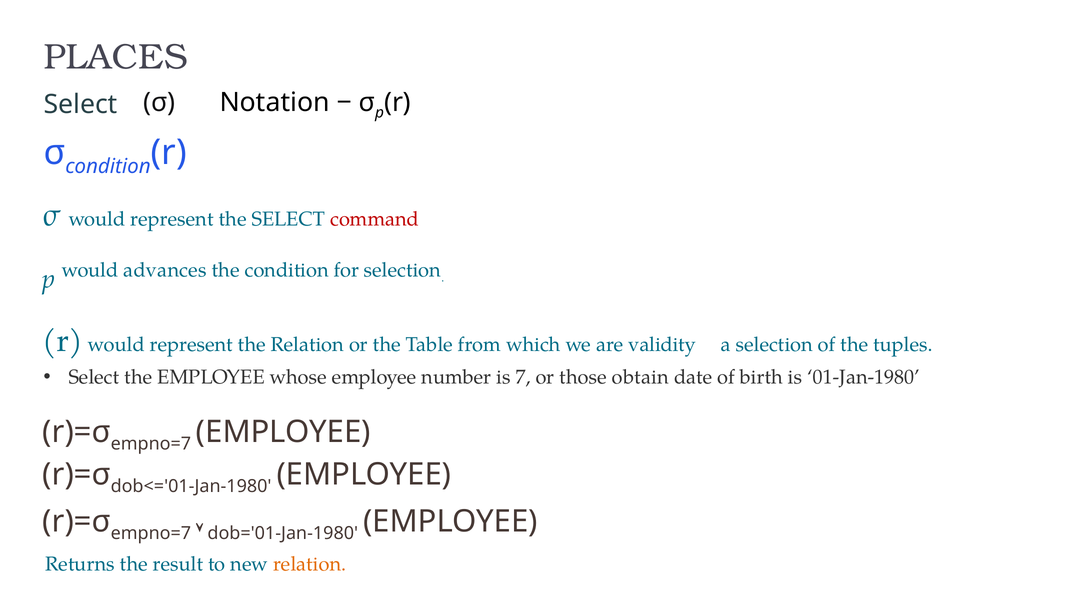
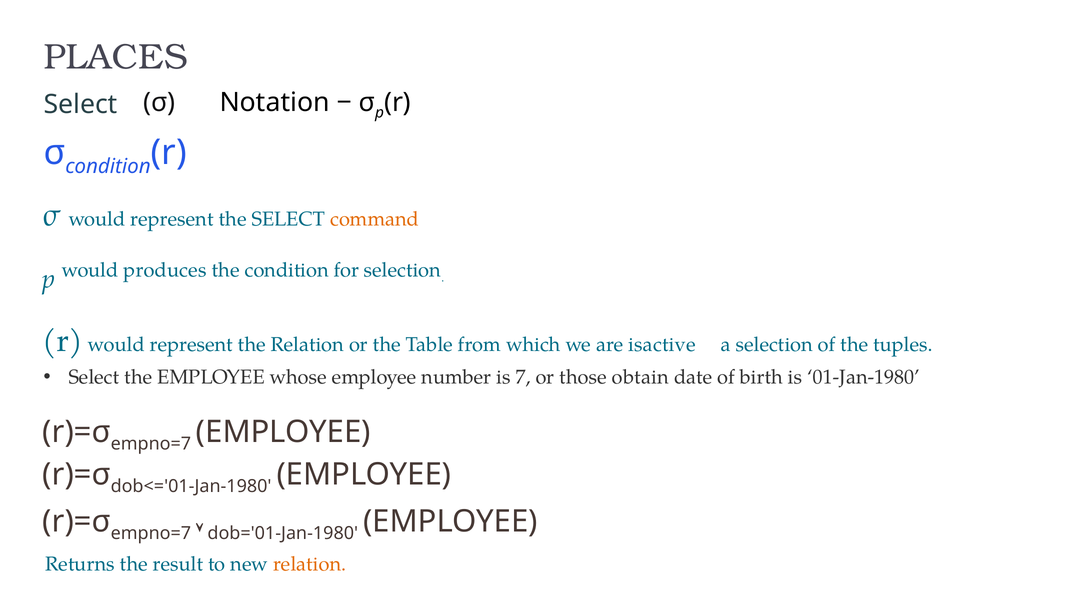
command colour: red -> orange (375, 219)
advances: advances -> produces (165, 270)
validity: validity -> isactive (662, 345)
